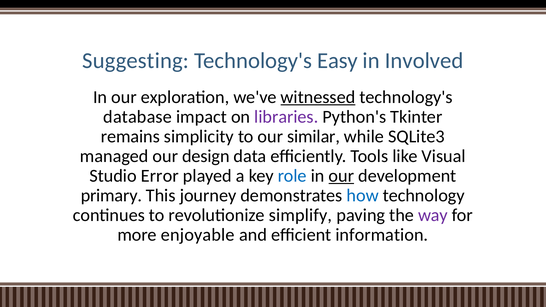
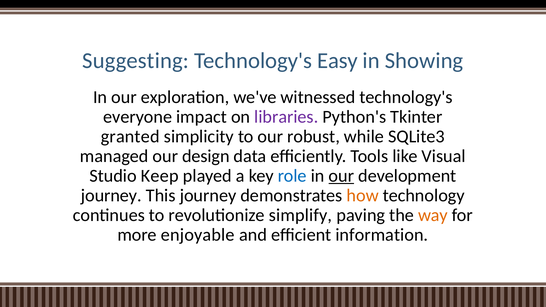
Involved: Involved -> Showing (424, 61)
witnessed underline: present -> none (318, 97)
database: database -> everyone (138, 117)
remains: remains -> granted (130, 136)
similar: similar -> robust (314, 136)
Error: Error -> Keep (160, 176)
primary: primary -> journey (111, 195)
how colour: blue -> orange (363, 195)
way colour: purple -> orange (433, 215)
